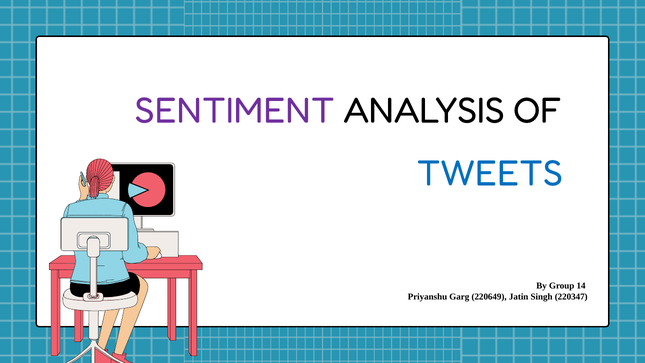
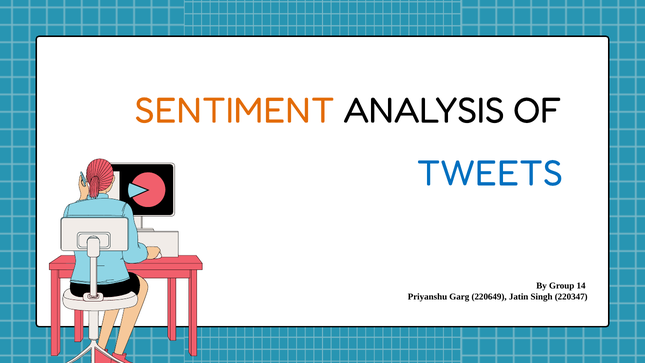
SENTIMENT colour: purple -> orange (235, 110)
